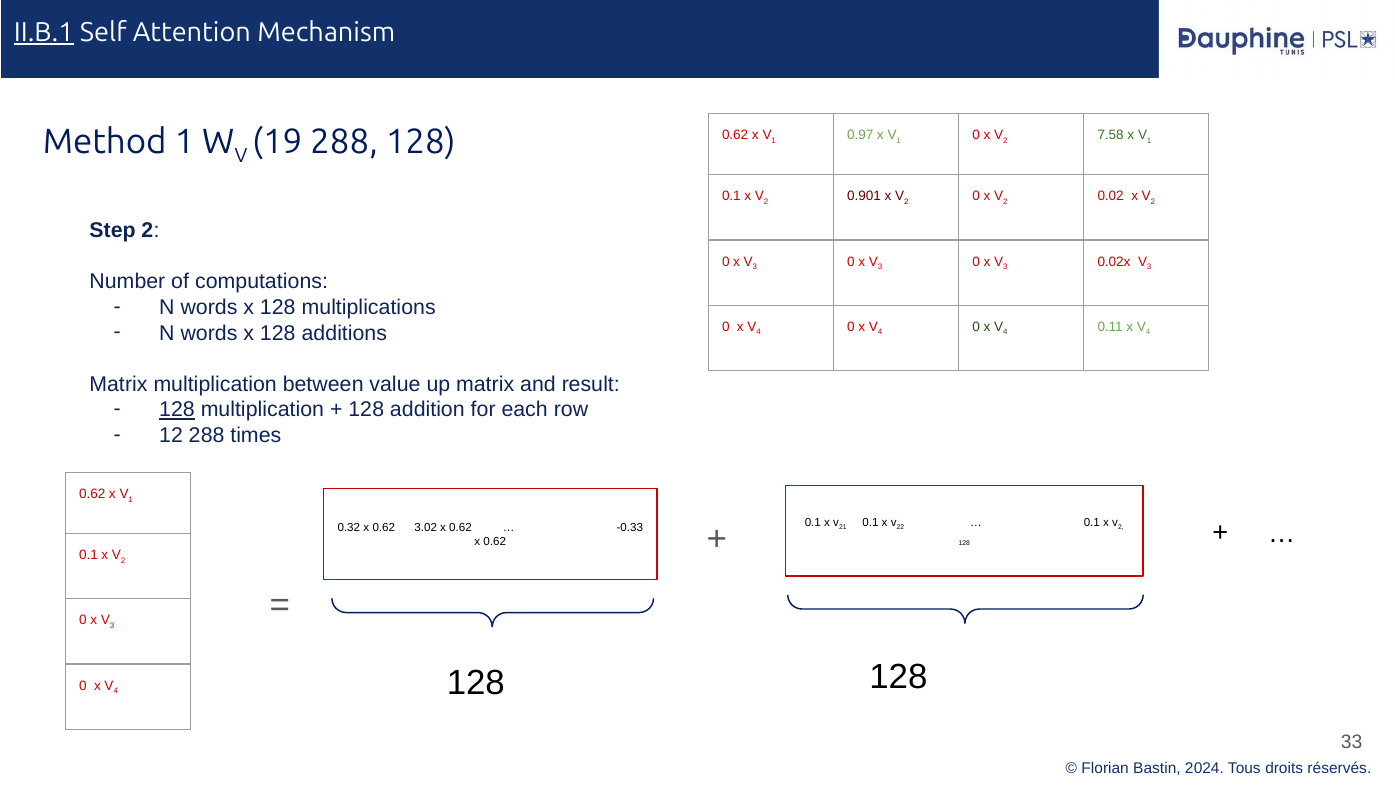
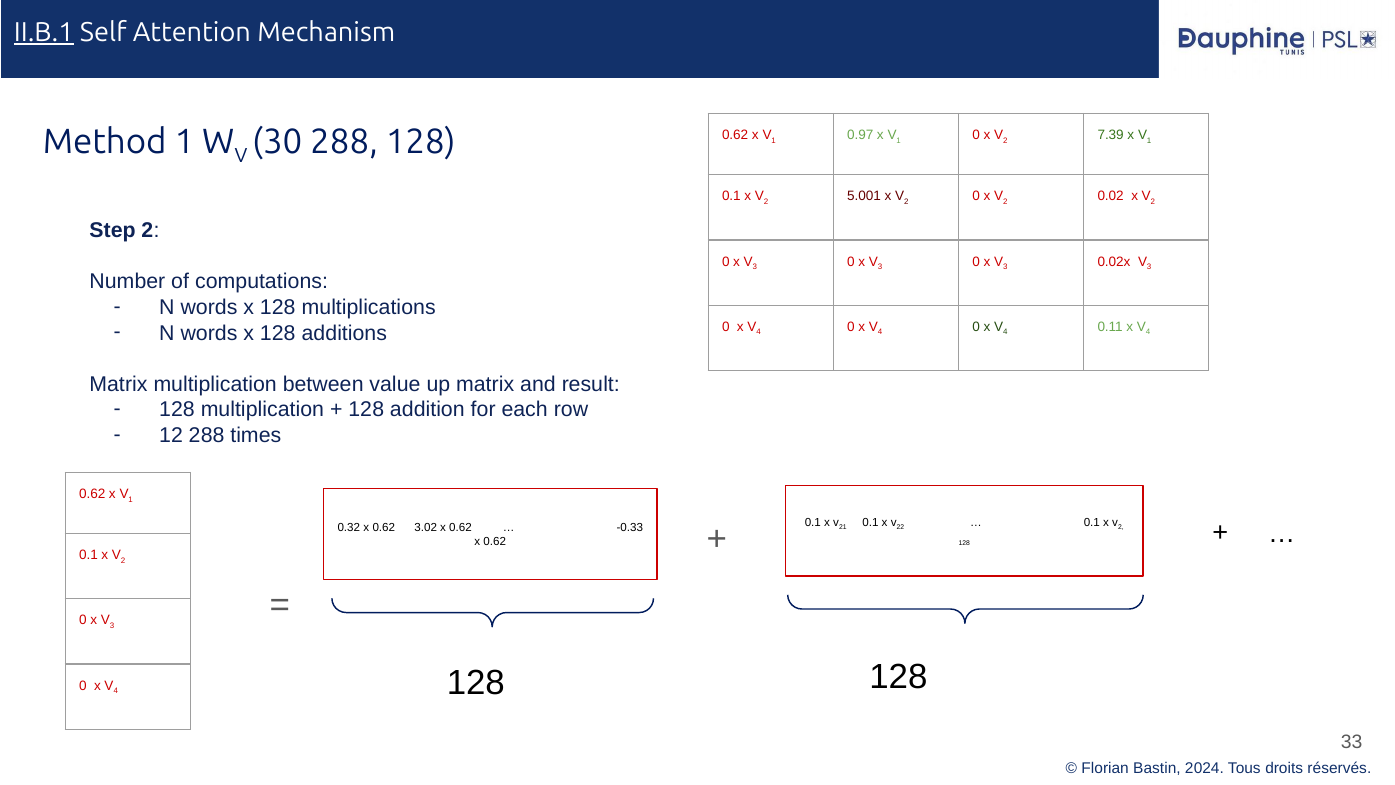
19: 19 -> 30 (277, 142)
7.58: 7.58 -> 7.39 (1111, 135)
0.901: 0.901 -> 5.001 (864, 196)
128 underline: present -> none (177, 410)
